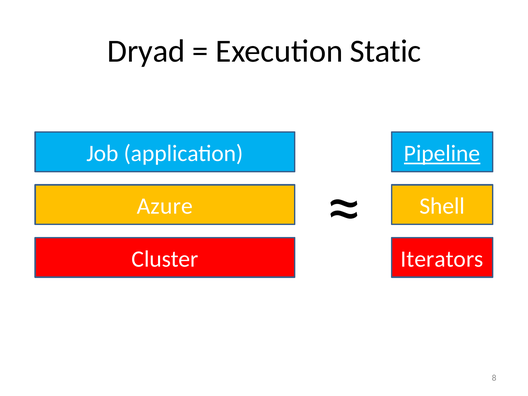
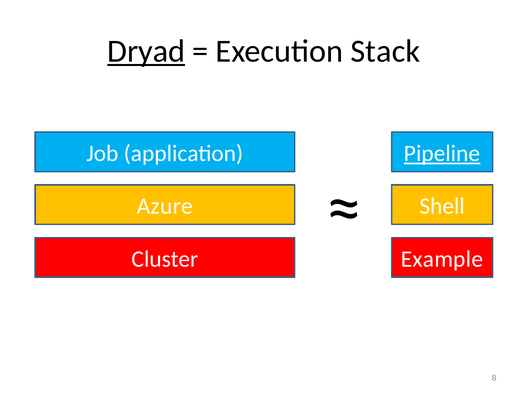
Dryad underline: none -> present (146, 51)
Static: Static -> Stack (385, 51)
Iterators: Iterators -> Example (442, 259)
